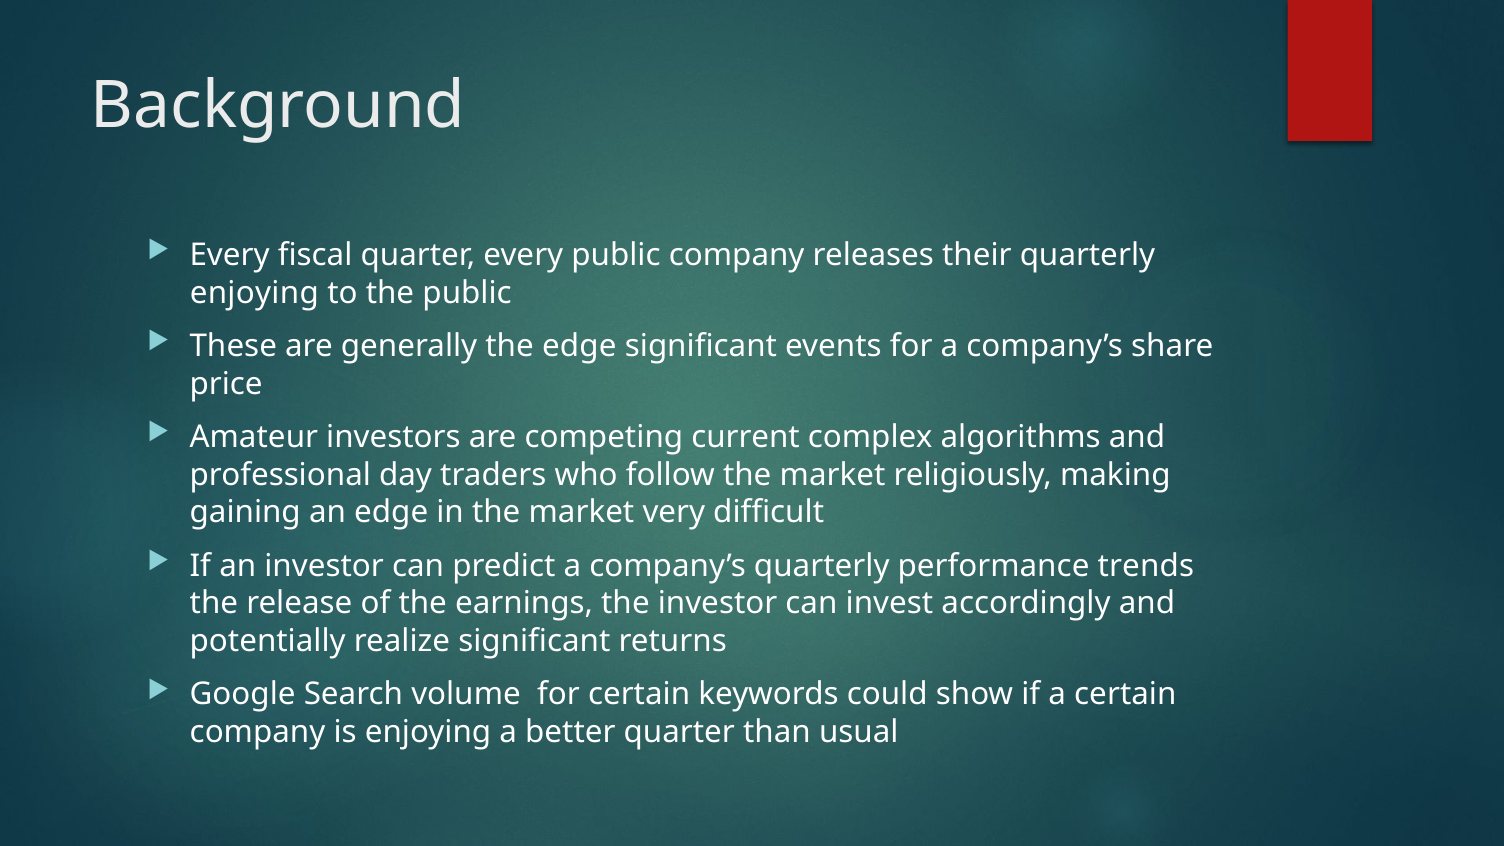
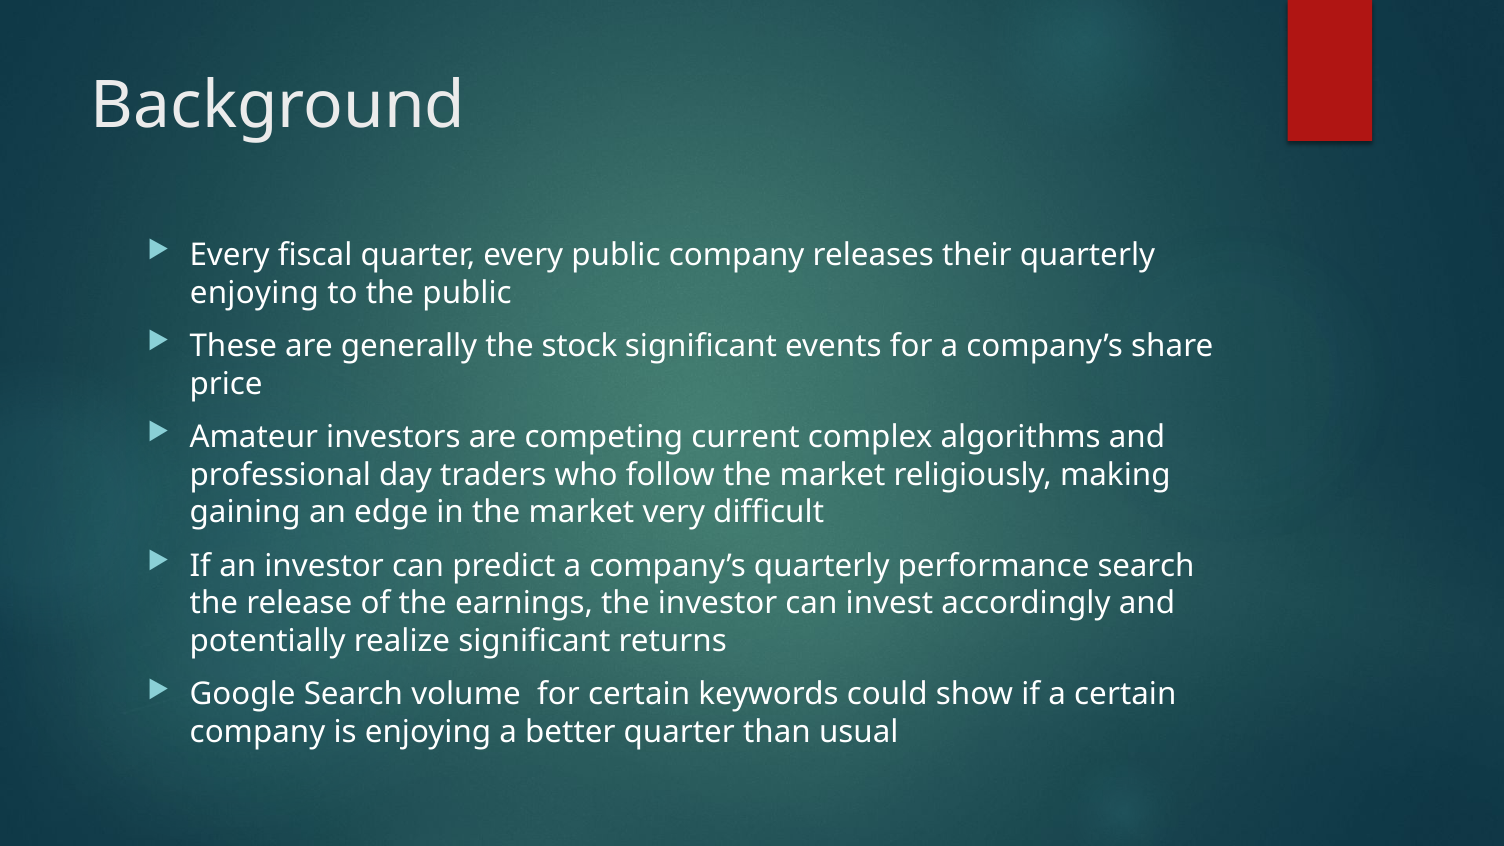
the edge: edge -> stock (580, 346)
performance trends: trends -> search (1146, 566)
